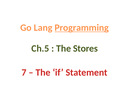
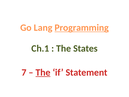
Ch.5: Ch.5 -> Ch.1 (40, 48)
Stores: Stores -> States (85, 48)
The underline: none -> present (43, 72)
